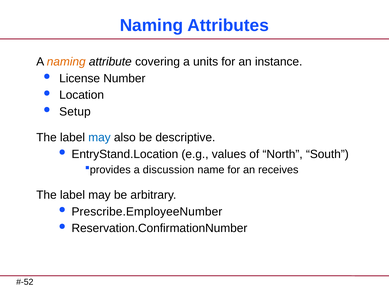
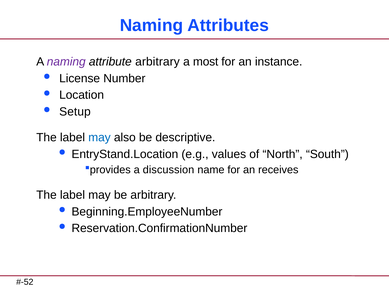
naming colour: orange -> purple (66, 62)
attribute covering: covering -> arbitrary (157, 62)
units: units -> most (206, 62)
Prescribe.EmployeeNumber: Prescribe.EmployeeNumber -> Beginning.EmployeeNumber (147, 211)
